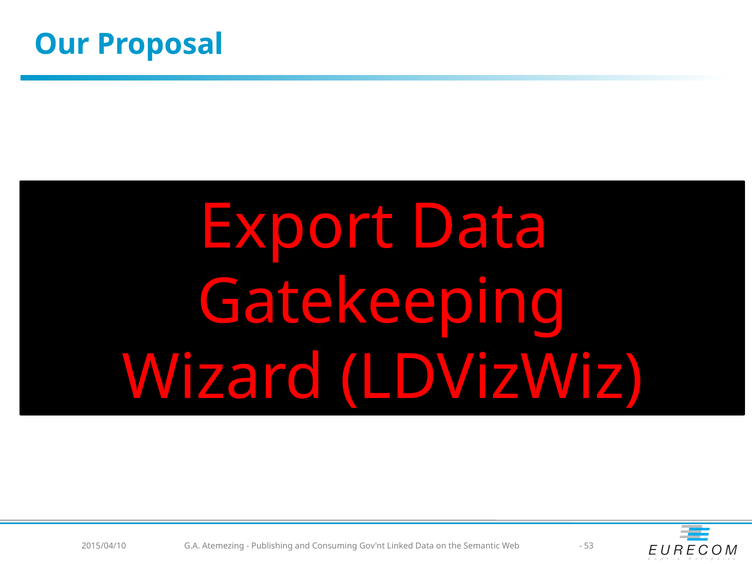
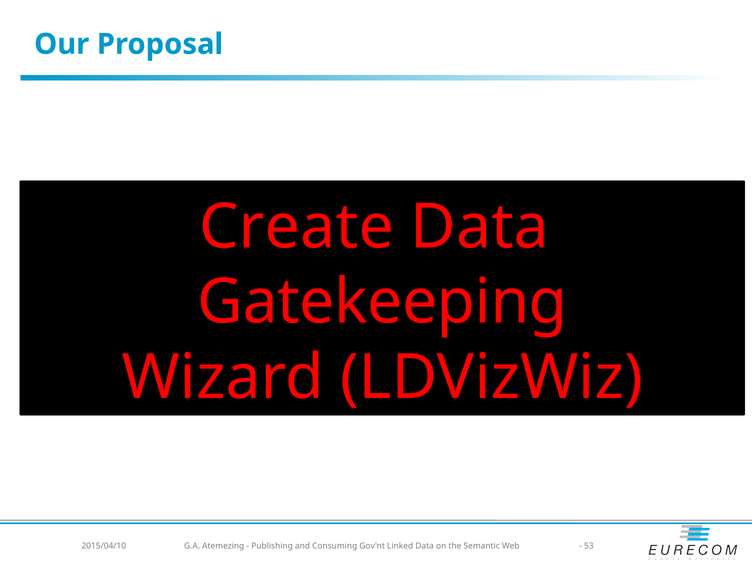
Export: Export -> Create (297, 227)
